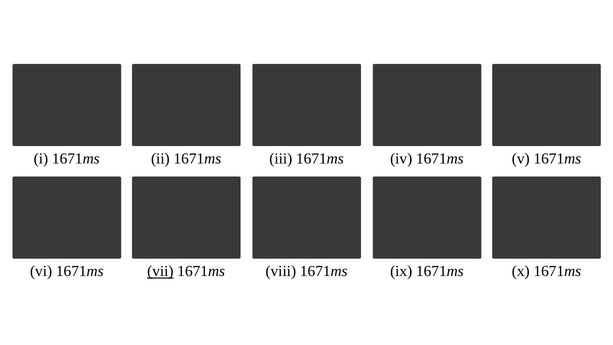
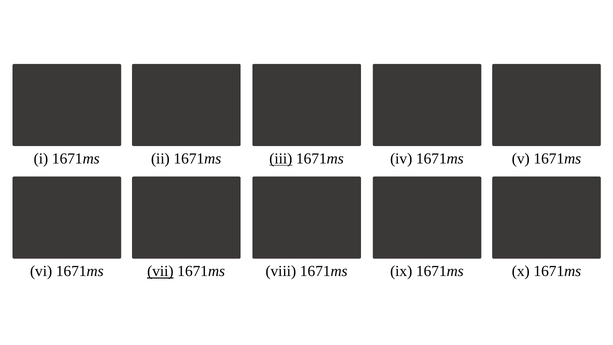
iii underline: none -> present (281, 159)
